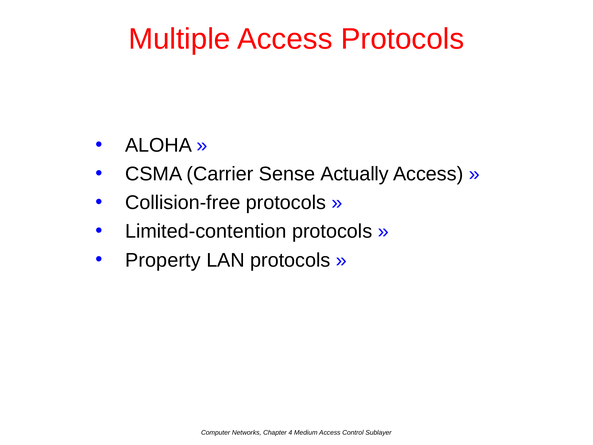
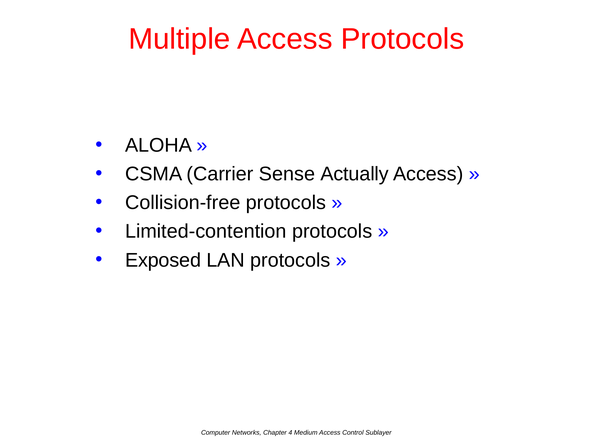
Property: Property -> Exposed (163, 260)
